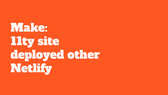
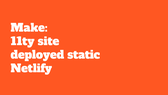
other: other -> static (84, 55)
